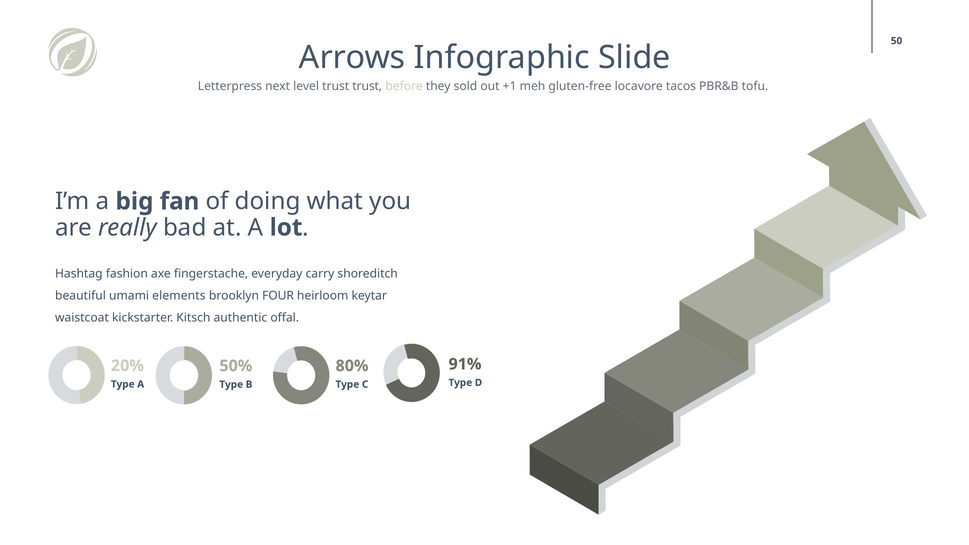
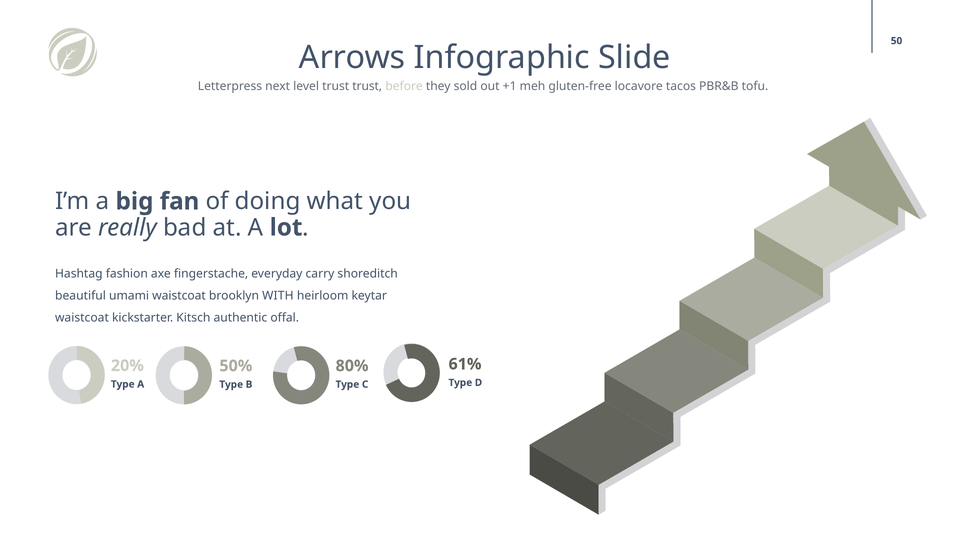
umami elements: elements -> waistcoat (179, 296)
FOUR: FOUR -> WITH (278, 296)
91%: 91% -> 61% (465, 364)
